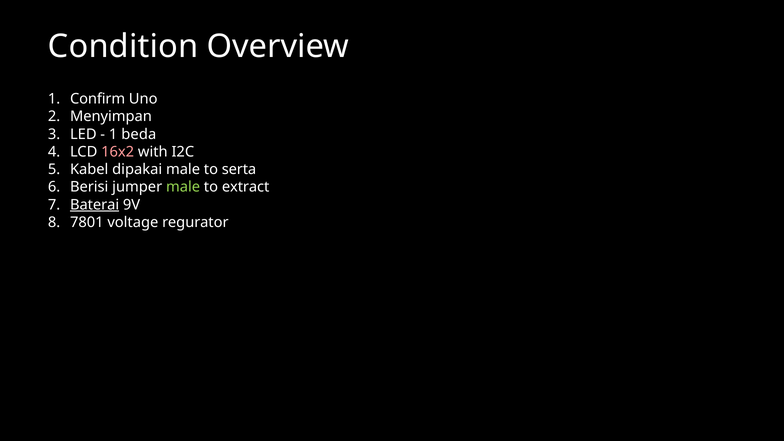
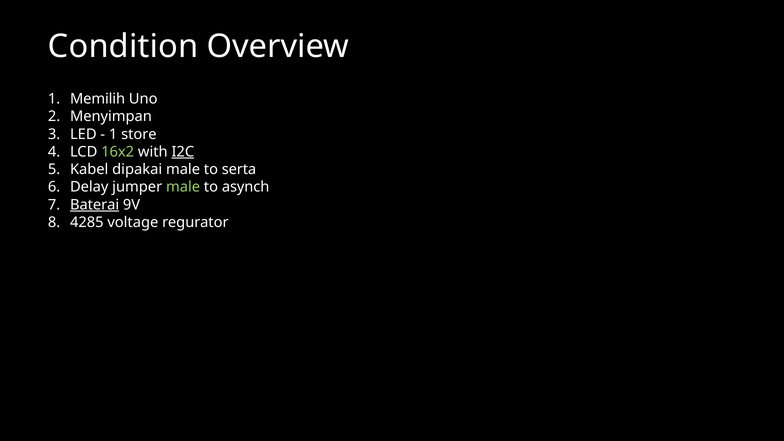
Confirm: Confirm -> Memilih (98, 99)
beda: beda -> store (139, 134)
16x2 colour: pink -> light green (118, 152)
I2C underline: none -> present (183, 152)
Berisi: Berisi -> Delay (89, 187)
extract: extract -> asynch (246, 187)
7801: 7801 -> 4285 (87, 222)
